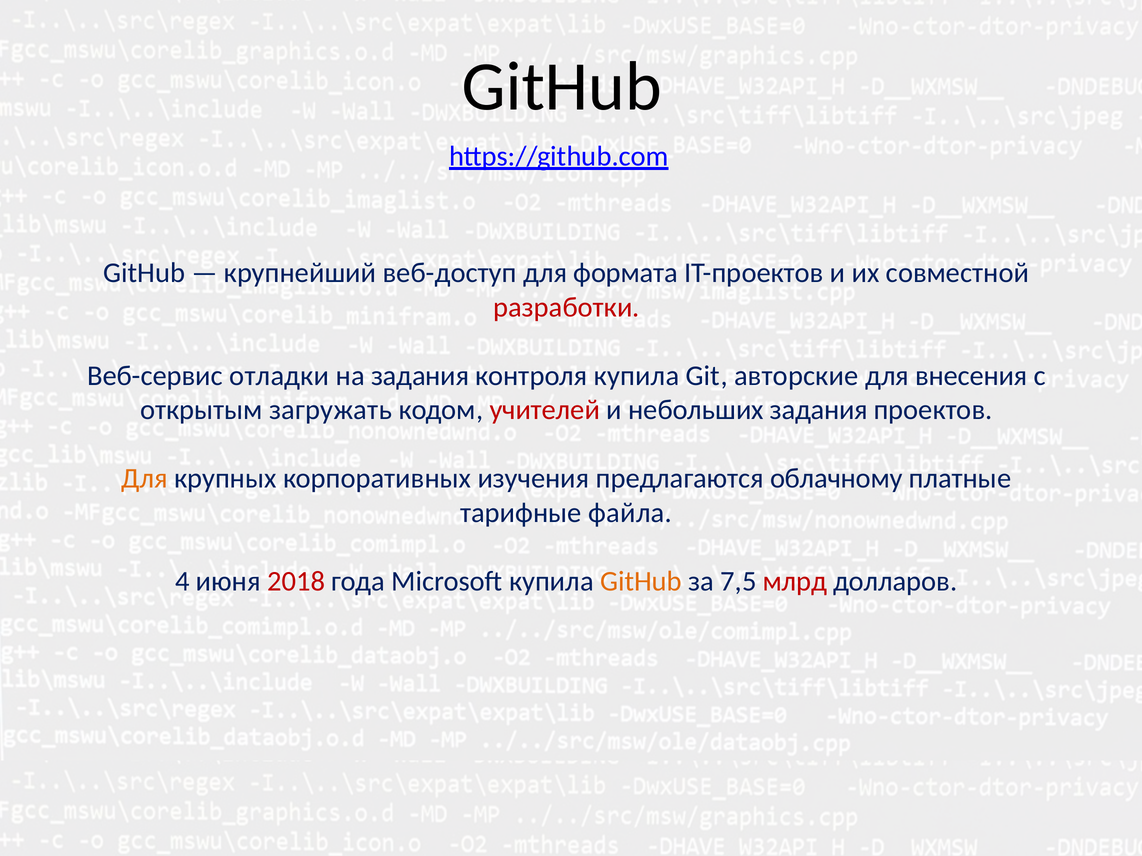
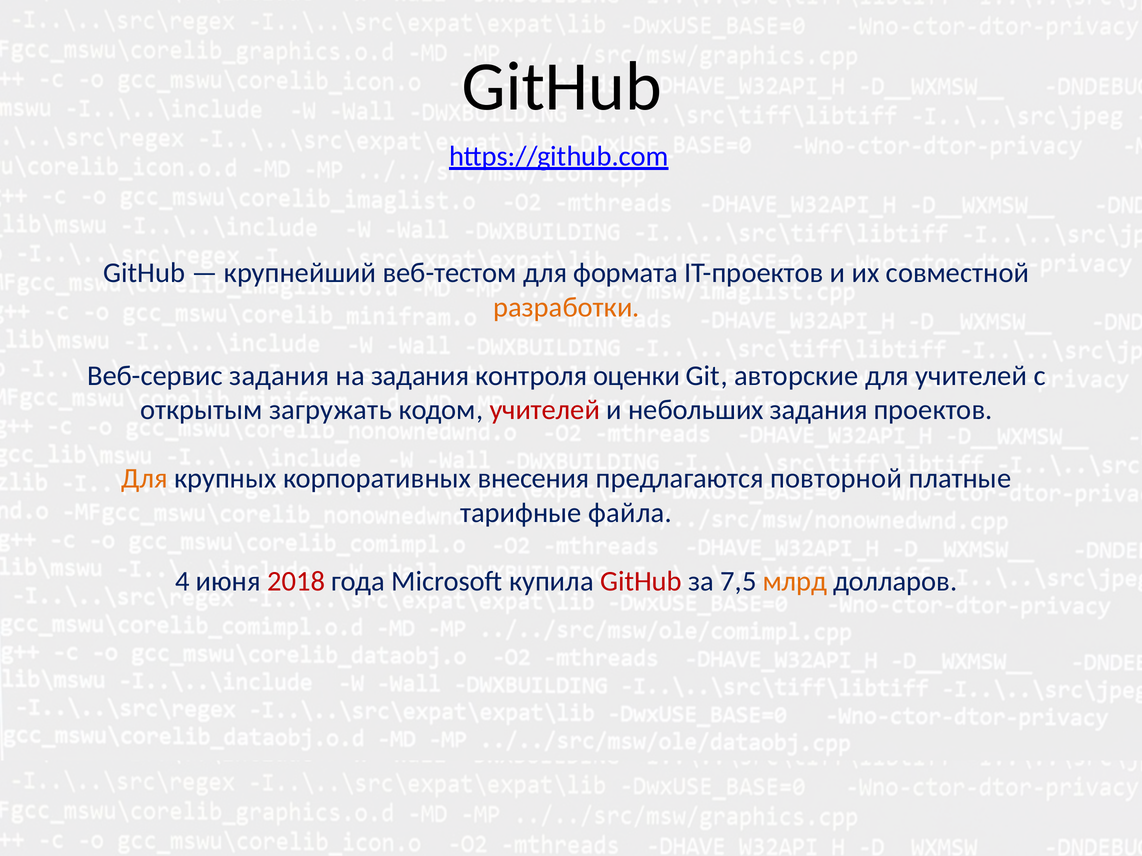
веб-доступ: веб-доступ -> веб-тестом (450, 273)
разработки colour: red -> orange (566, 307)
Веб-сервис отладки: отладки -> задания (279, 376)
контроля купила: купила -> оценки (637, 376)
для внесения: внесения -> учителей (971, 376)
изучения: изучения -> внесения (534, 479)
облачному: облачному -> повторной (836, 479)
GitHub colour: orange -> red (641, 581)
млрд colour: red -> orange (795, 581)
